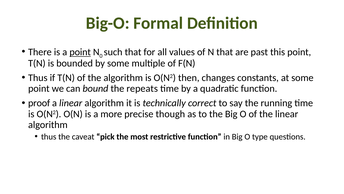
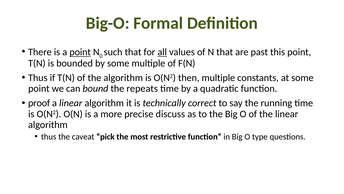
all underline: none -> present (162, 52)
then changes: changes -> multiple (218, 78)
though: though -> discuss (170, 114)
